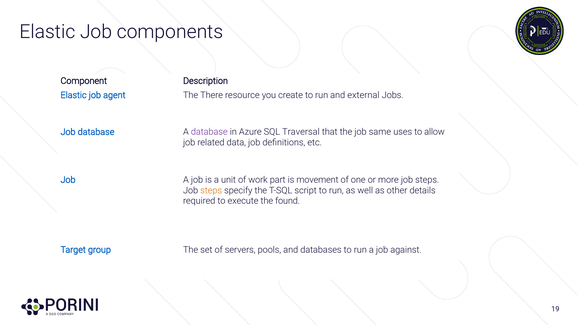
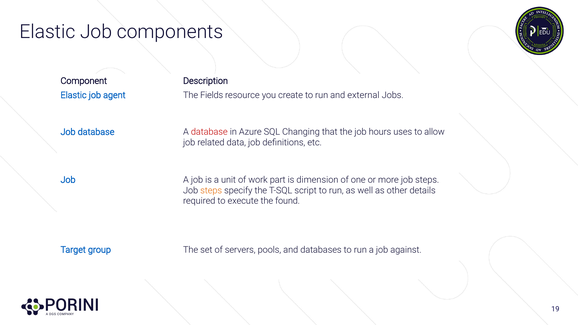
There: There -> Fields (212, 95)
database colour: purple -> red (209, 132)
Traversal: Traversal -> Changing (301, 132)
same: same -> hours (380, 132)
movement: movement -> dimension (317, 180)
